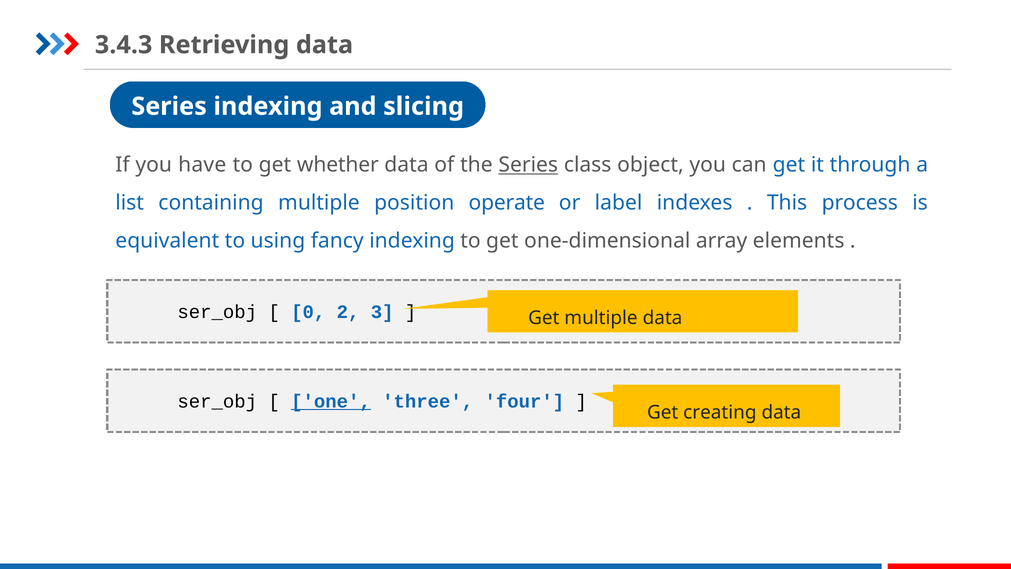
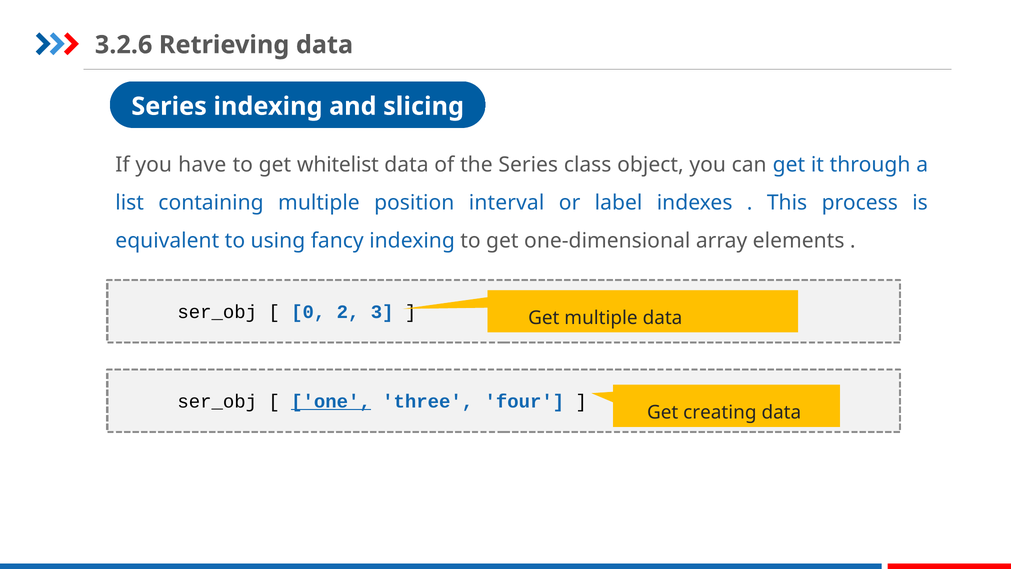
3.4.3: 3.4.3 -> 3.2.6 (124, 45)
whether: whether -> whitelist (338, 165)
Series underline: present -> none (528, 165)
operate: operate -> interval (507, 203)
